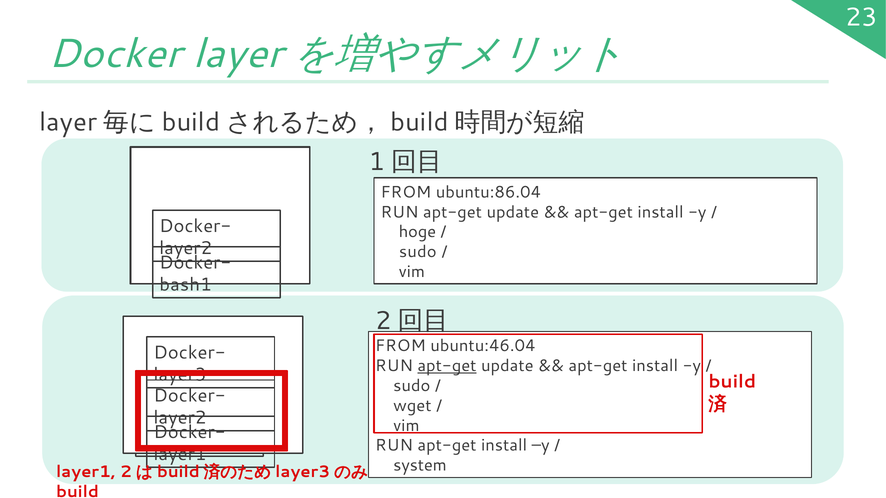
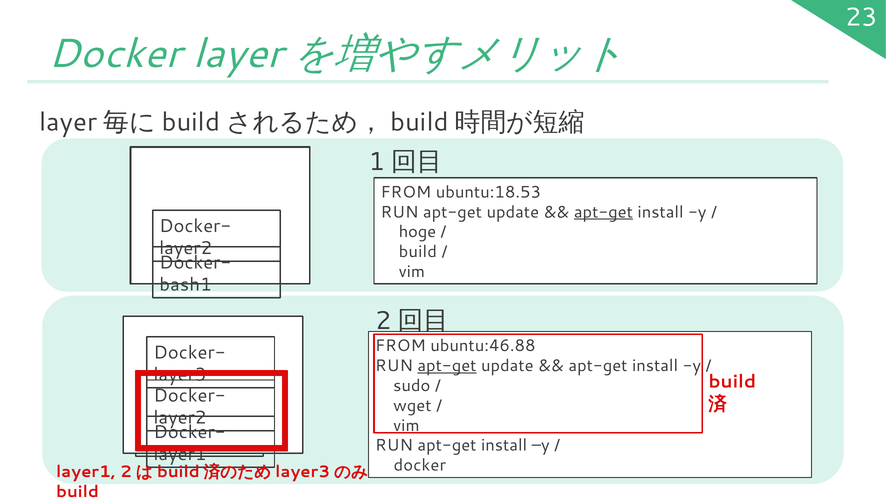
ubuntu:86.04: ubuntu:86.04 -> ubuntu:18.53 (488, 192)
apt-get underline: none -> present (603, 212)
sudo: sudo -> build (418, 252)
ubuntu:46.04: ubuntu:46.04 -> ubuntu:46.88 (483, 346)
system: system -> docker (420, 466)
